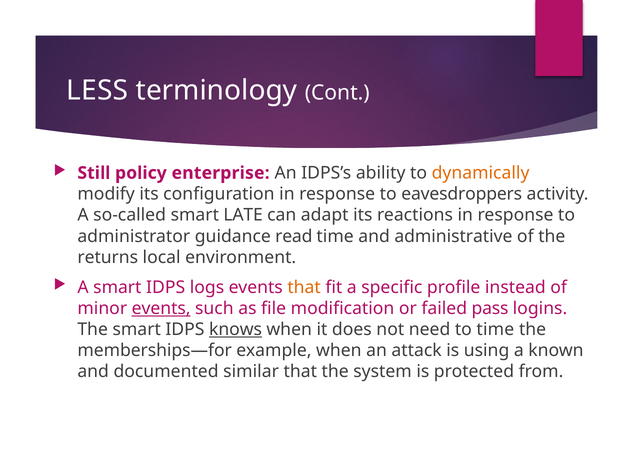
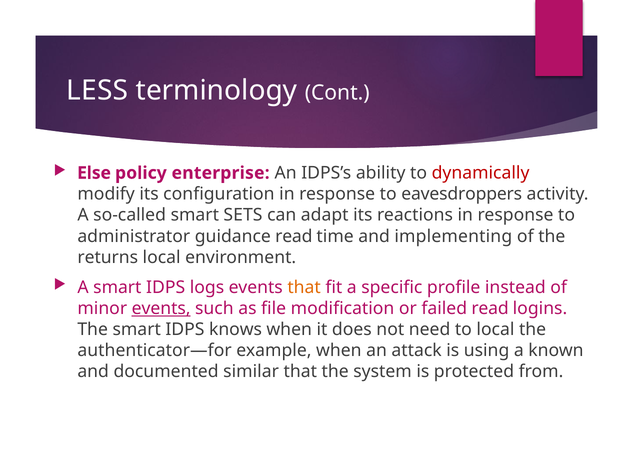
Still: Still -> Else (94, 173)
dynamically colour: orange -> red (481, 173)
LATE: LATE -> SETS (243, 215)
administrative: administrative -> implementing (453, 236)
failed pass: pass -> read (490, 308)
knows underline: present -> none (236, 329)
to time: time -> local (495, 329)
memberships—for: memberships—for -> authenticator—for (155, 351)
